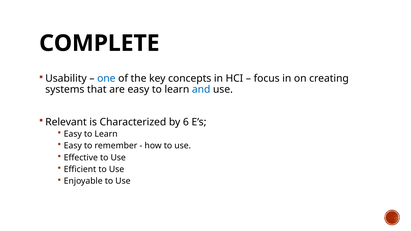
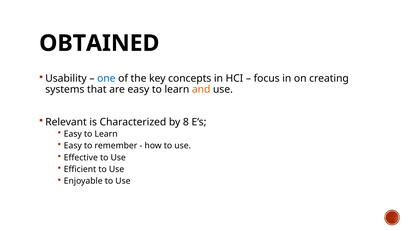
COMPLETE: COMPLETE -> OBTAINED (99, 43)
and colour: blue -> orange (201, 90)
6: 6 -> 8 (186, 122)
